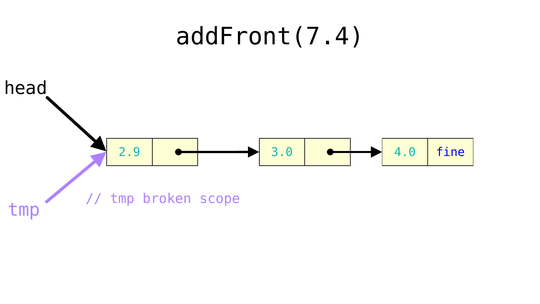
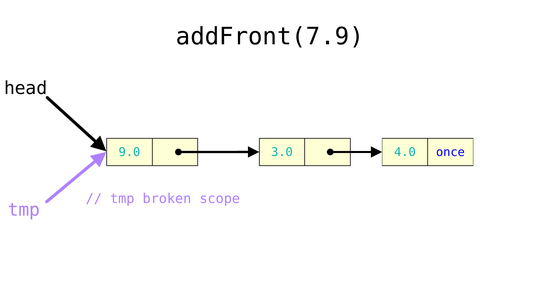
addFront(7.4: addFront(7.4 -> addFront(7.9 (270, 36)
2.9: 2.9 -> 9.0 (129, 152)
fine: fine -> once (450, 152)
